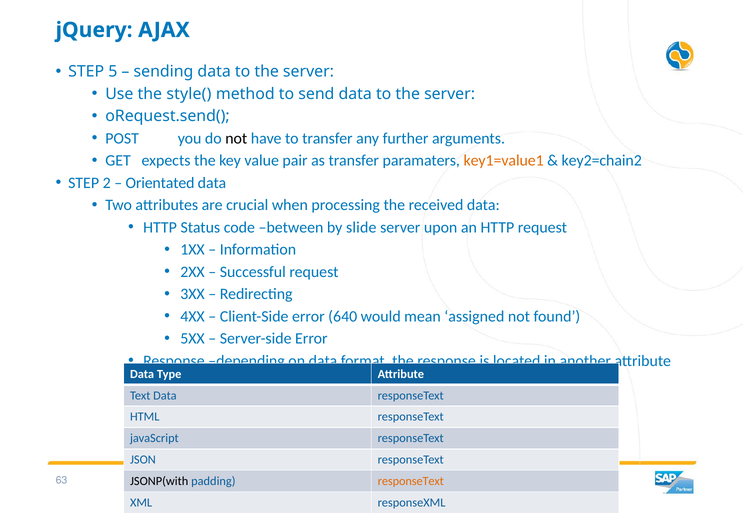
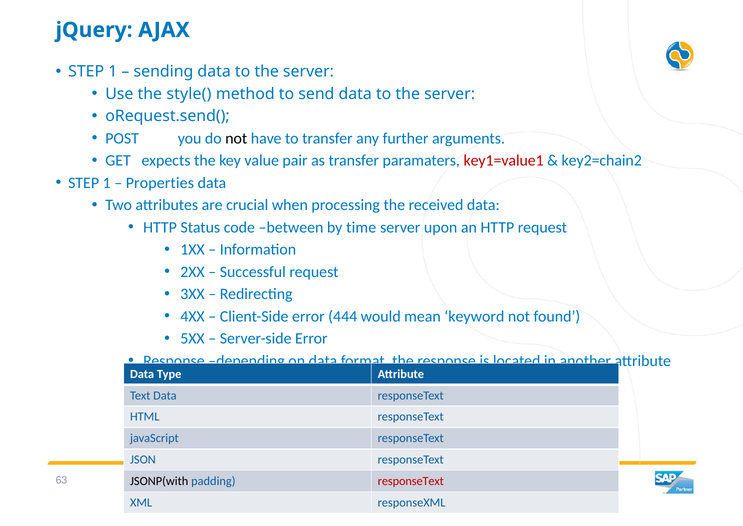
5: 5 -> 1 (113, 72)
key1=value1 colour: orange -> red (504, 161)
2: 2 -> 1 (107, 183)
Orientated: Orientated -> Properties (160, 183)
slide: slide -> time (361, 227)
640: 640 -> 444 (343, 316)
assigned: assigned -> keyword (474, 316)
responseText colour: orange -> red (411, 481)
